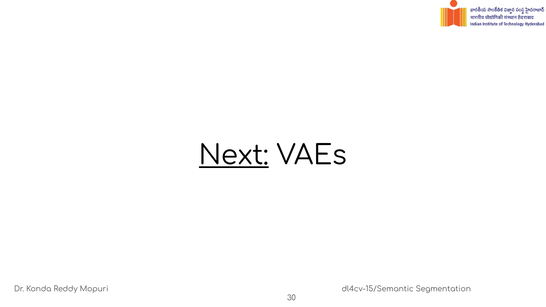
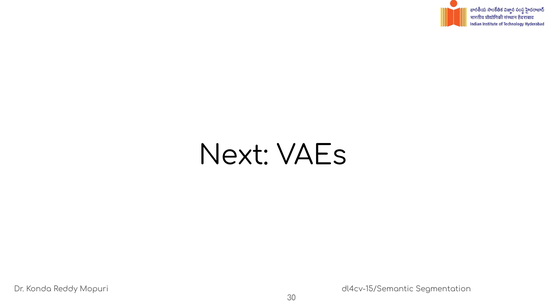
Next underline: present -> none (234, 155)
